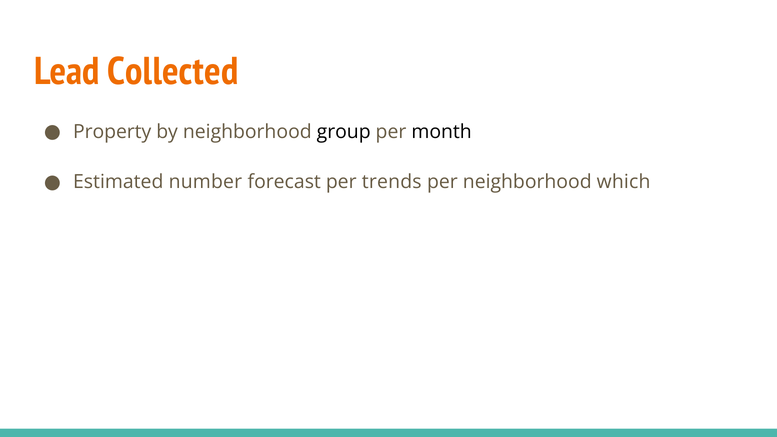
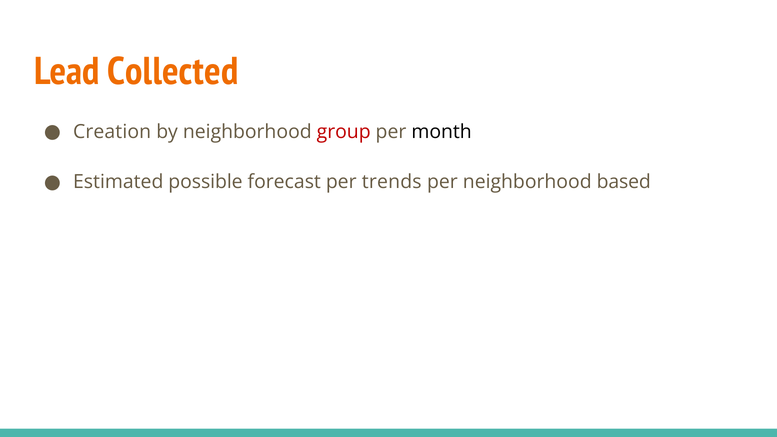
Property: Property -> Creation (112, 132)
group colour: black -> red (344, 132)
number: number -> possible (205, 182)
which: which -> based (624, 182)
